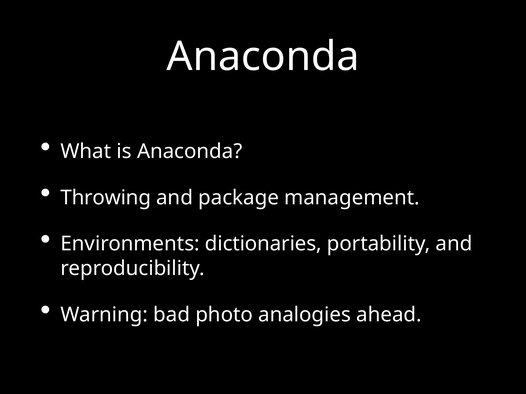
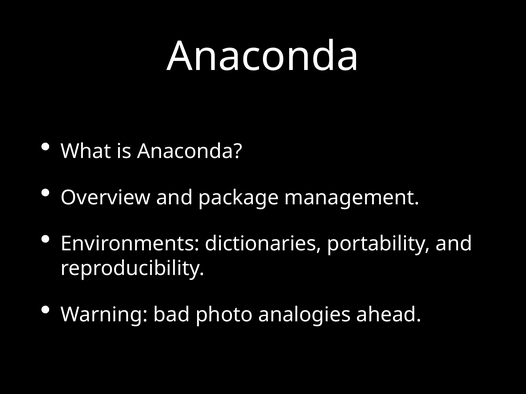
Throwing: Throwing -> Overview (106, 198)
